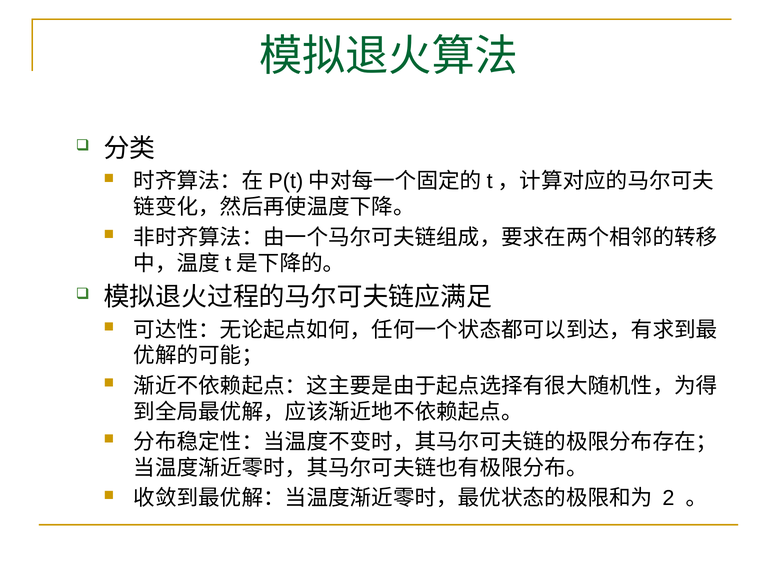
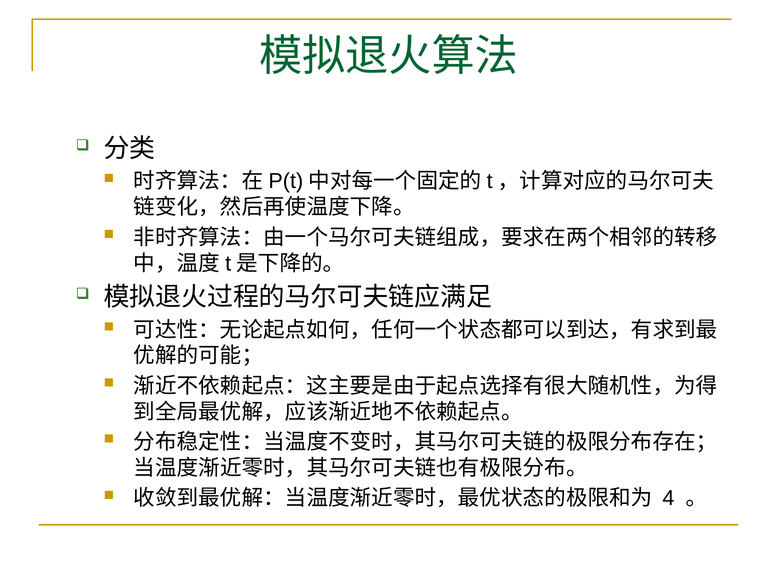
2: 2 -> 4 (669, 498)
